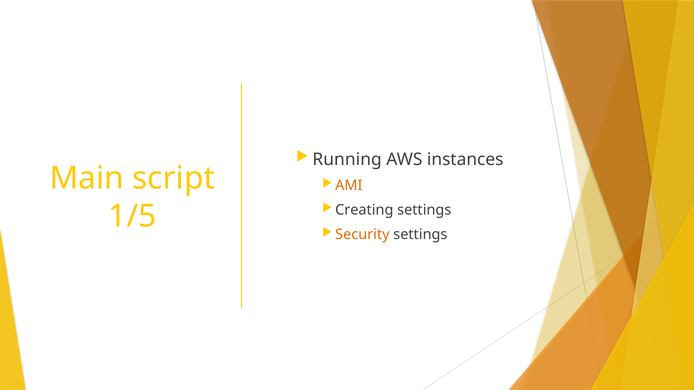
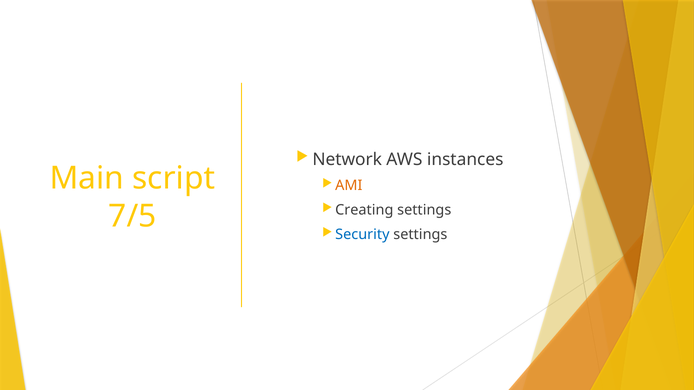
Running: Running -> Network (347, 159)
1/5: 1/5 -> 7/5 (132, 217)
Security colour: orange -> blue (362, 235)
